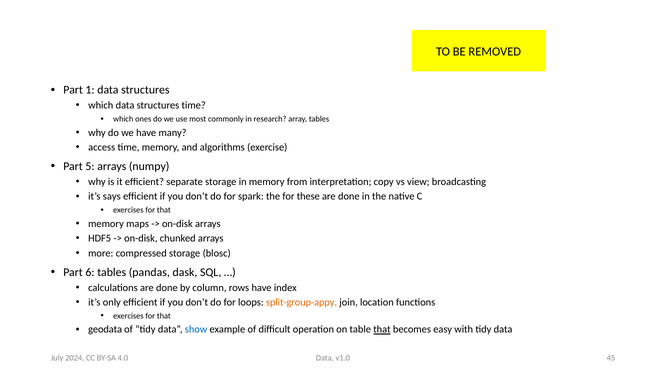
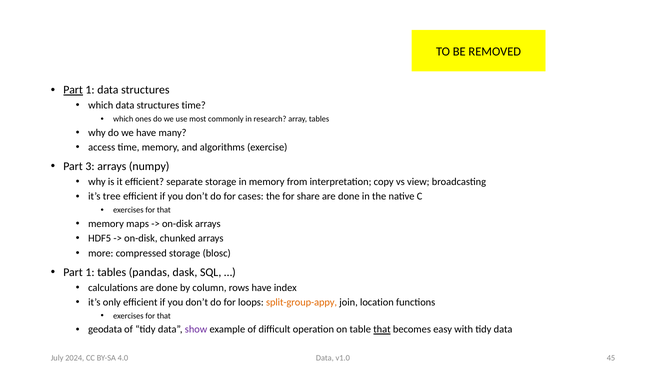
Part underline: none -> present (73, 90)
5: 5 -> 3 (90, 166)
says: says -> tree (112, 196)
spark: spark -> cases (251, 196)
these: these -> share (308, 196)
6: 6 -> 1 (90, 272)
show colour: blue -> purple (196, 329)
